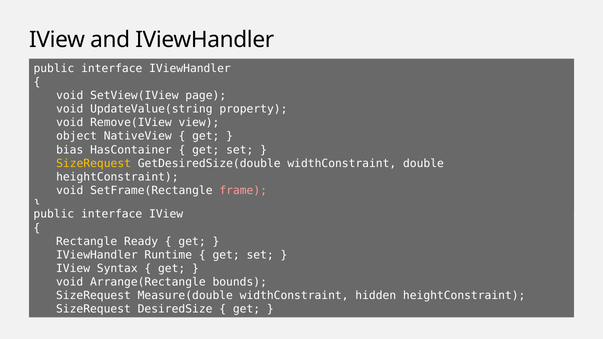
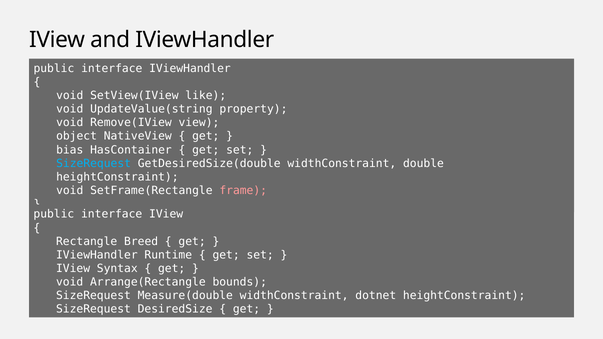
page: page -> like (206, 96)
SizeRequest colour: yellow -> light blue (94, 163)
Ready: Ready -> Breed (141, 241)
hidden: hidden -> dotnet (376, 296)
